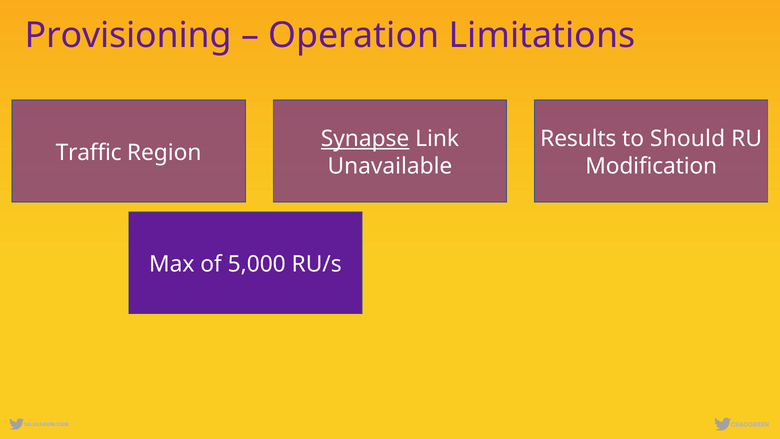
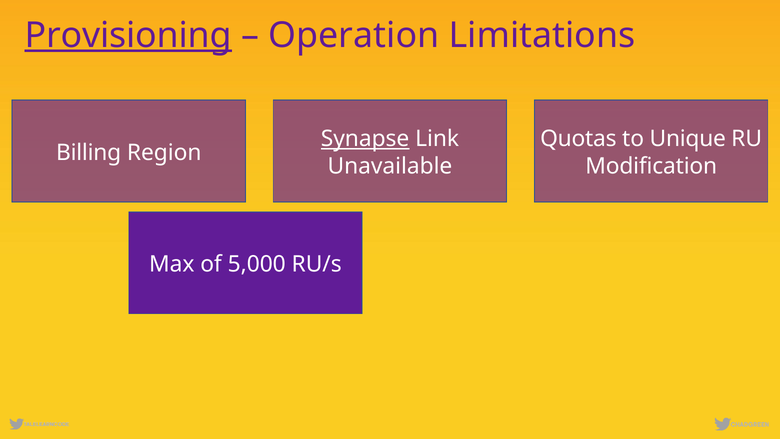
Provisioning underline: none -> present (128, 35)
Results: Results -> Quotas (578, 139)
Should: Should -> Unique (688, 139)
Traffic: Traffic -> Billing (89, 153)
